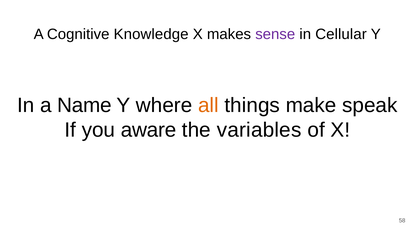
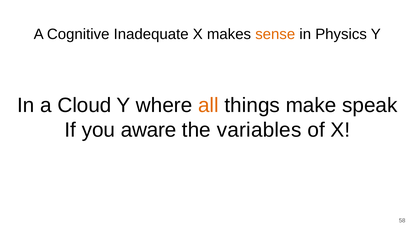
Knowledge: Knowledge -> Inadequate (151, 34)
sense colour: purple -> orange (275, 34)
Cellular: Cellular -> Physics (341, 34)
Name: Name -> Cloud (84, 105)
